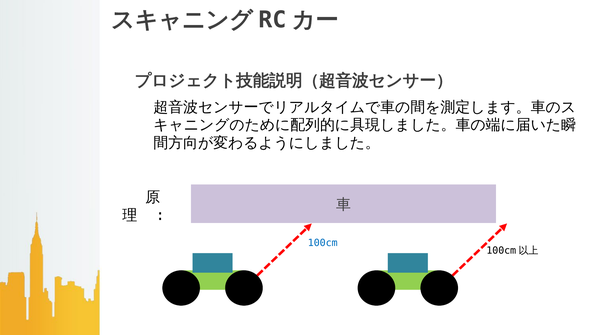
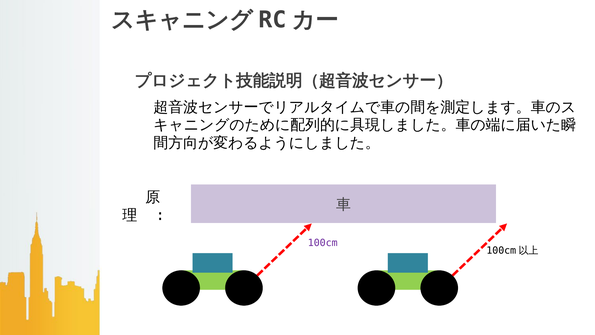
100cm colour: blue -> purple (323, 243)
